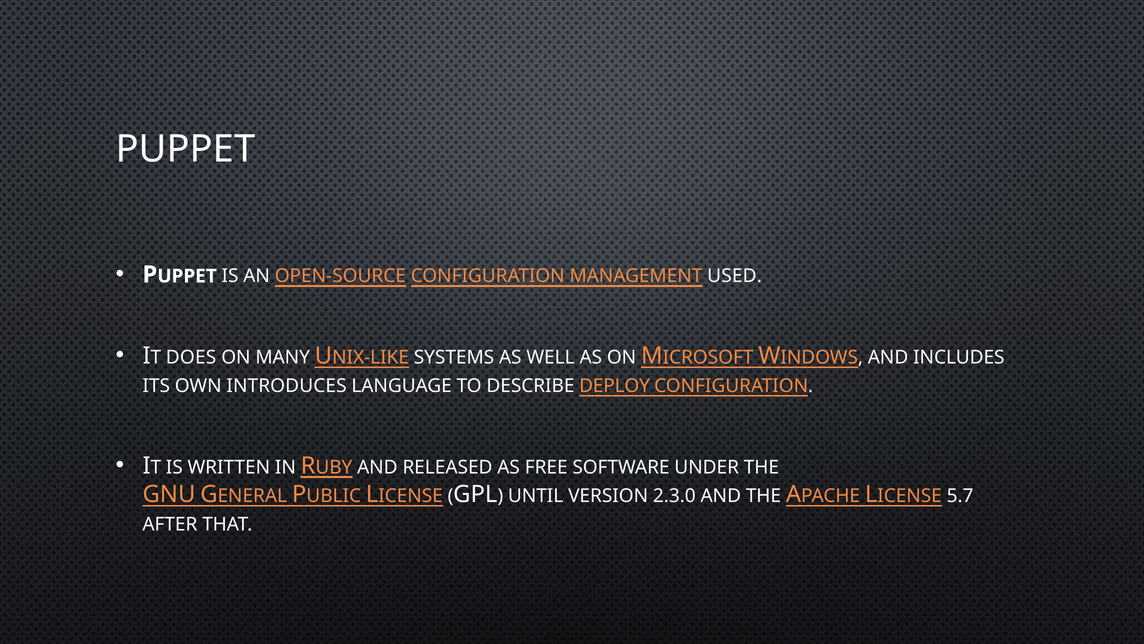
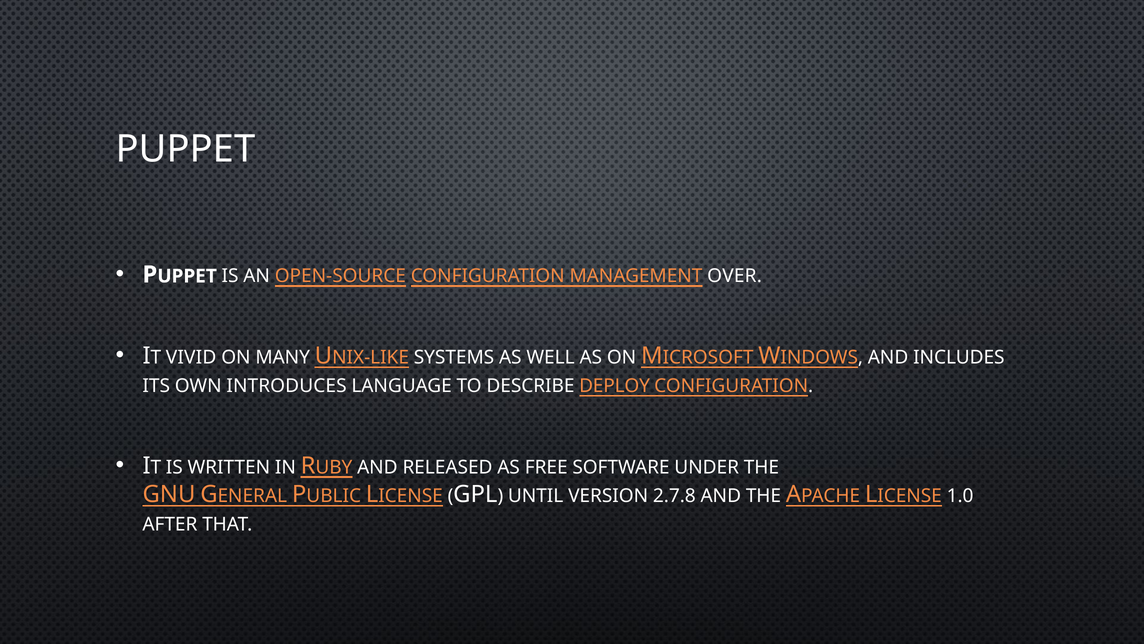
USED: USED -> OVER (735, 276)
DOES: DOES -> VIVID (191, 357)
2.3.0: 2.3.0 -> 2.7.8 (674, 496)
5.7: 5.7 -> 1.0 (960, 496)
